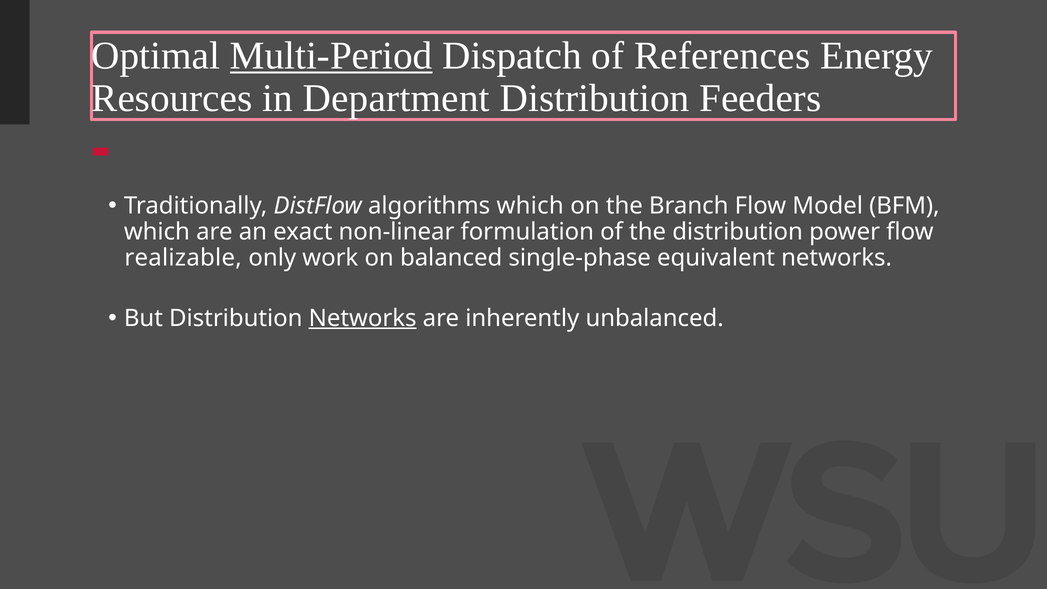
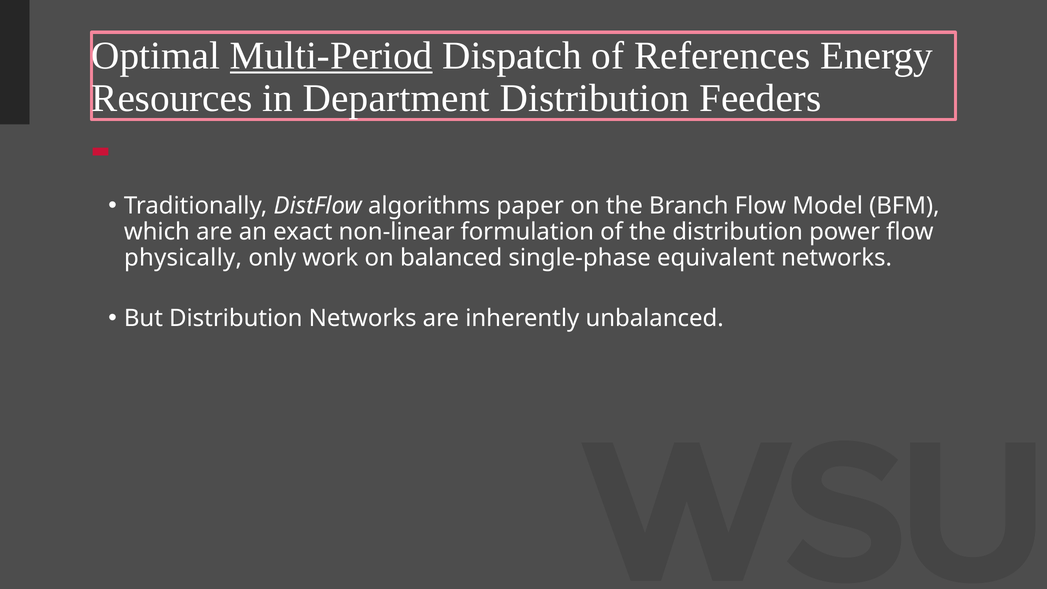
algorithms which: which -> paper (530, 206)
realizable: realizable -> physically (183, 258)
Networks underline: present -> none (363, 318)
